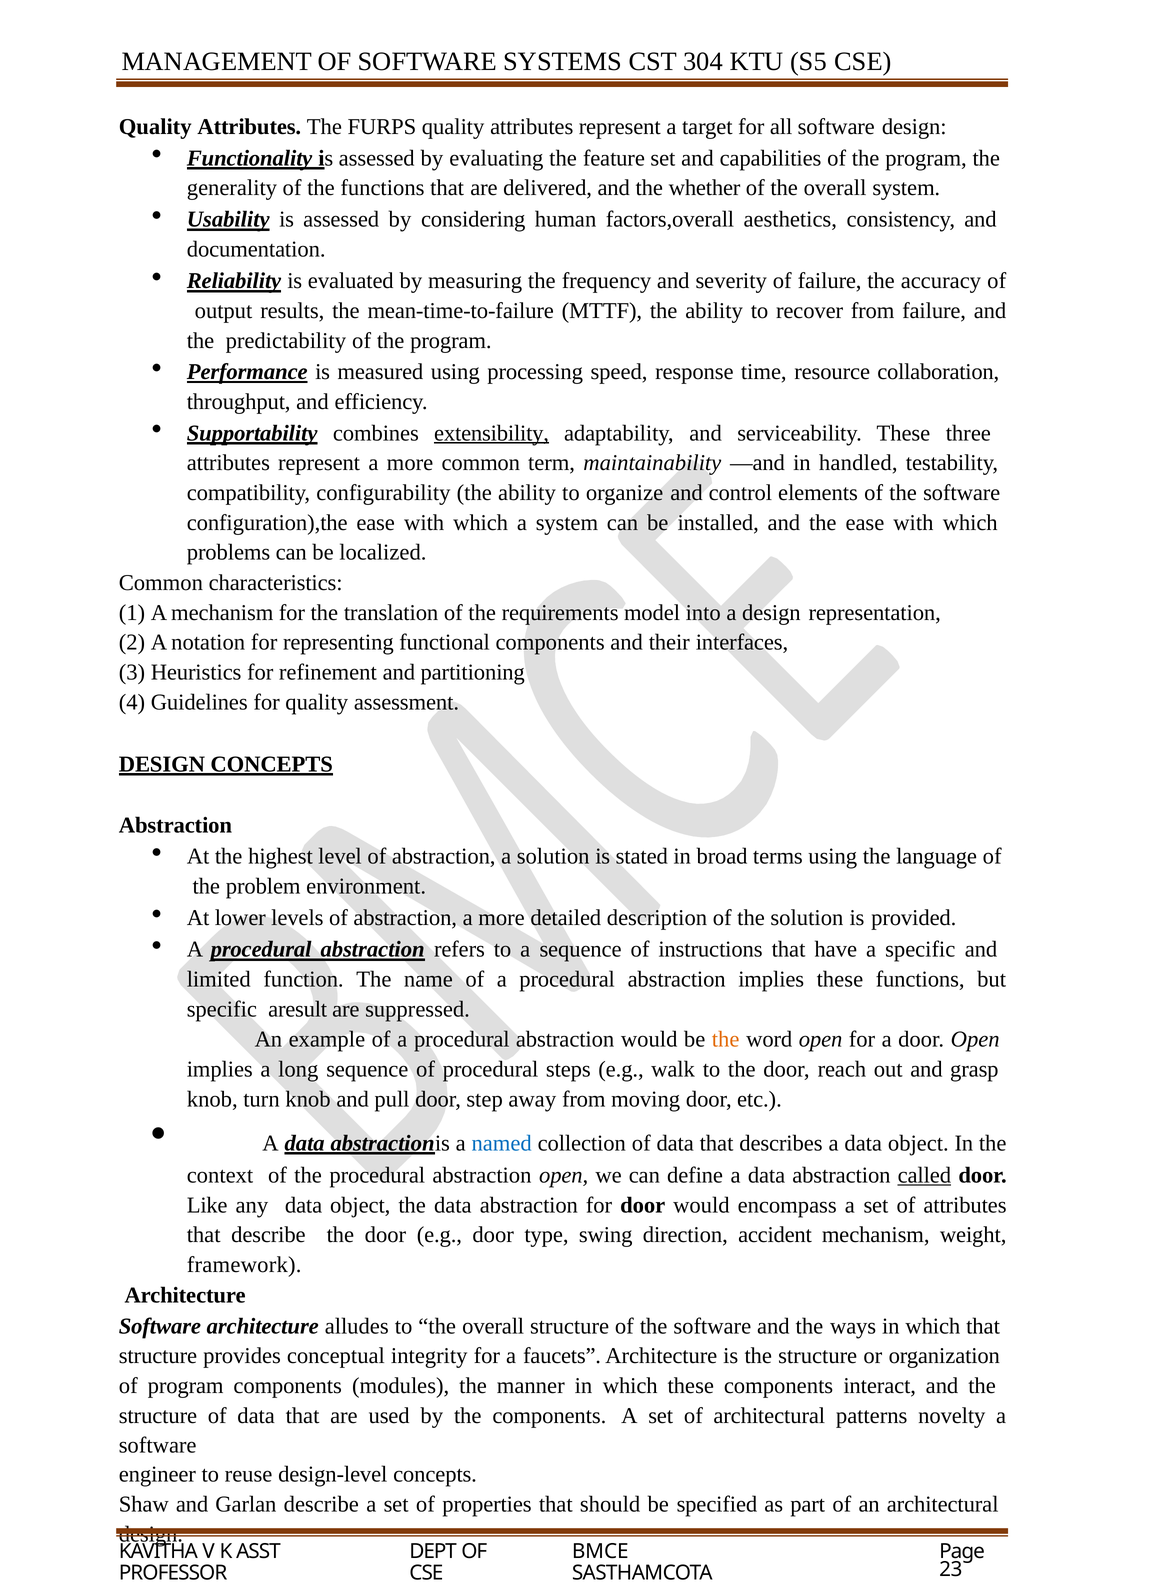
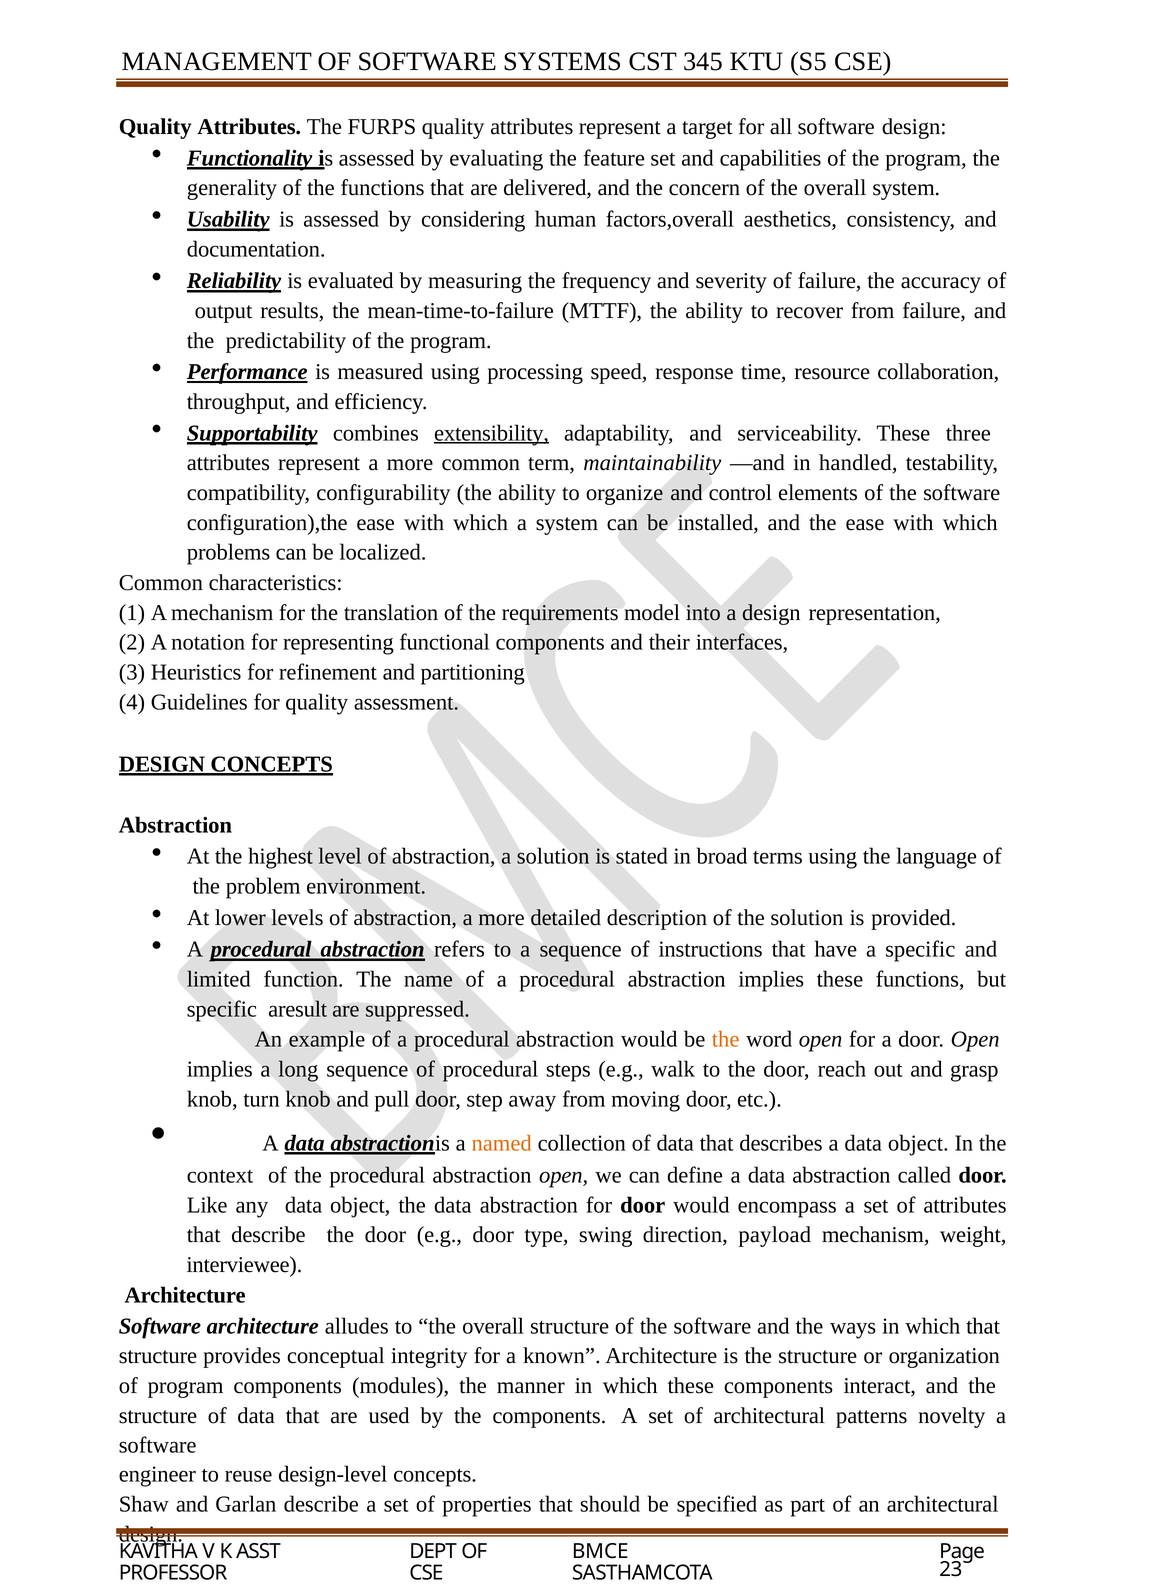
304: 304 -> 345 (703, 61)
whether: whether -> concern (704, 188)
named colour: blue -> orange (502, 1143)
called underline: present -> none (924, 1175)
accident: accident -> payload (775, 1235)
framework: framework -> interviewee (244, 1265)
faucets: faucets -> known (562, 1356)
